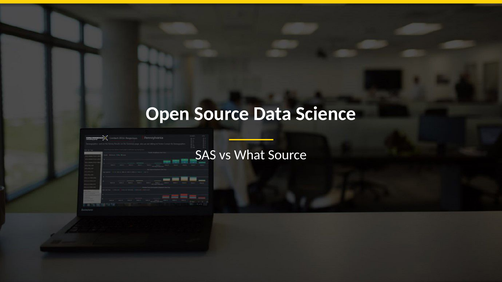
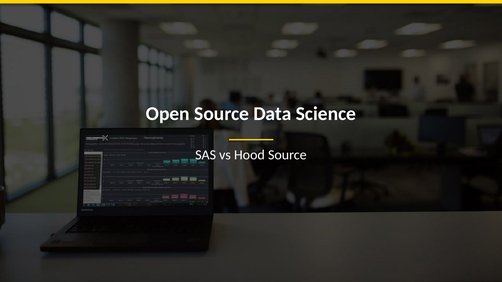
What: What -> Hood (249, 155)
